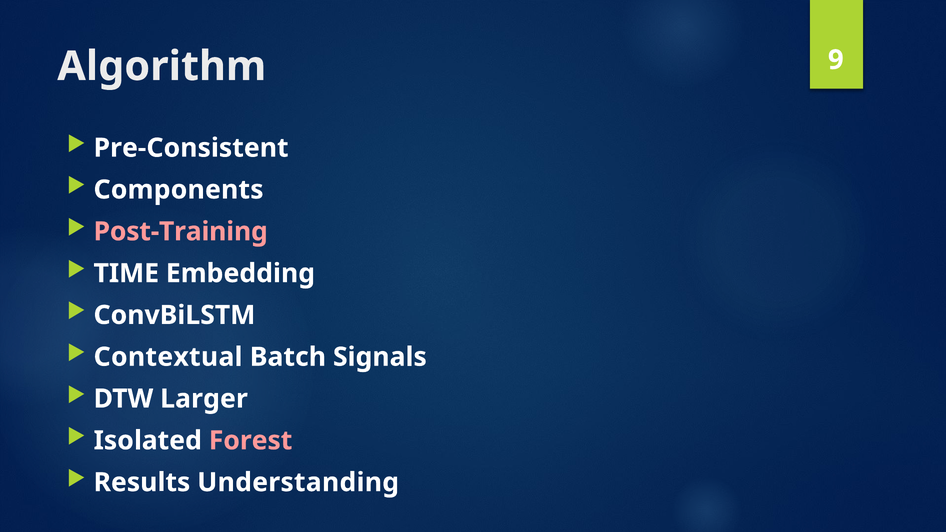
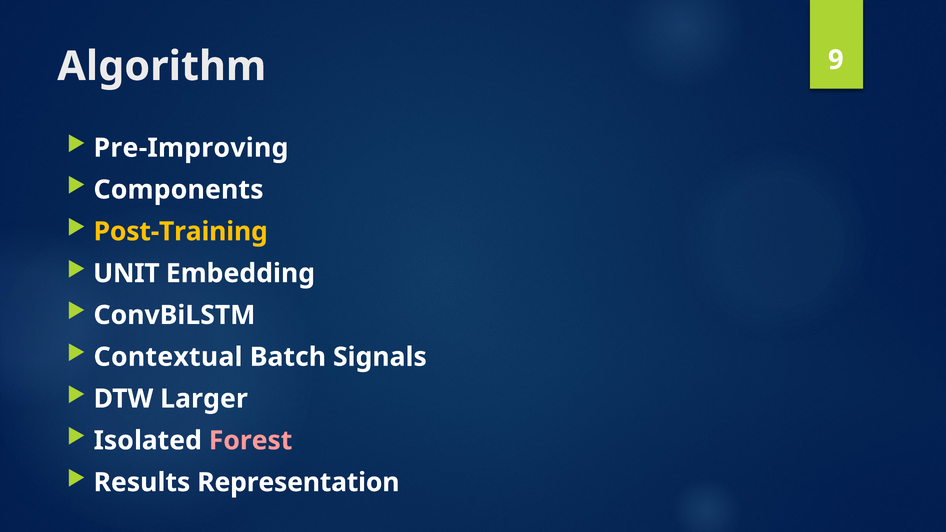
Pre-Consistent: Pre-Consistent -> Pre-Improving (191, 148)
Post-Training colour: pink -> yellow (181, 232)
TIME: TIME -> UNIT (126, 273)
Understanding: Understanding -> Representation (298, 482)
